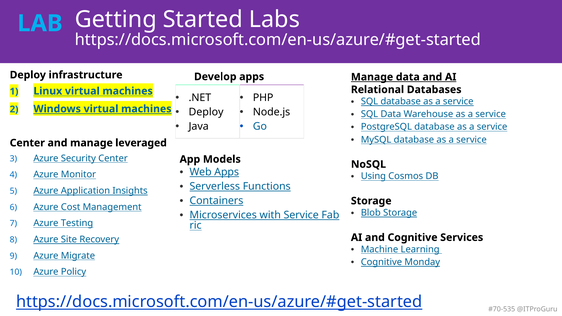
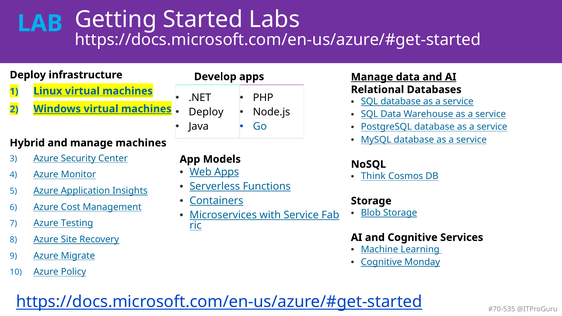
Center: Center -> Hybrid (27, 143)
manage leveraged: leveraged -> machines (141, 143)
Using: Using -> Think (373, 176)
